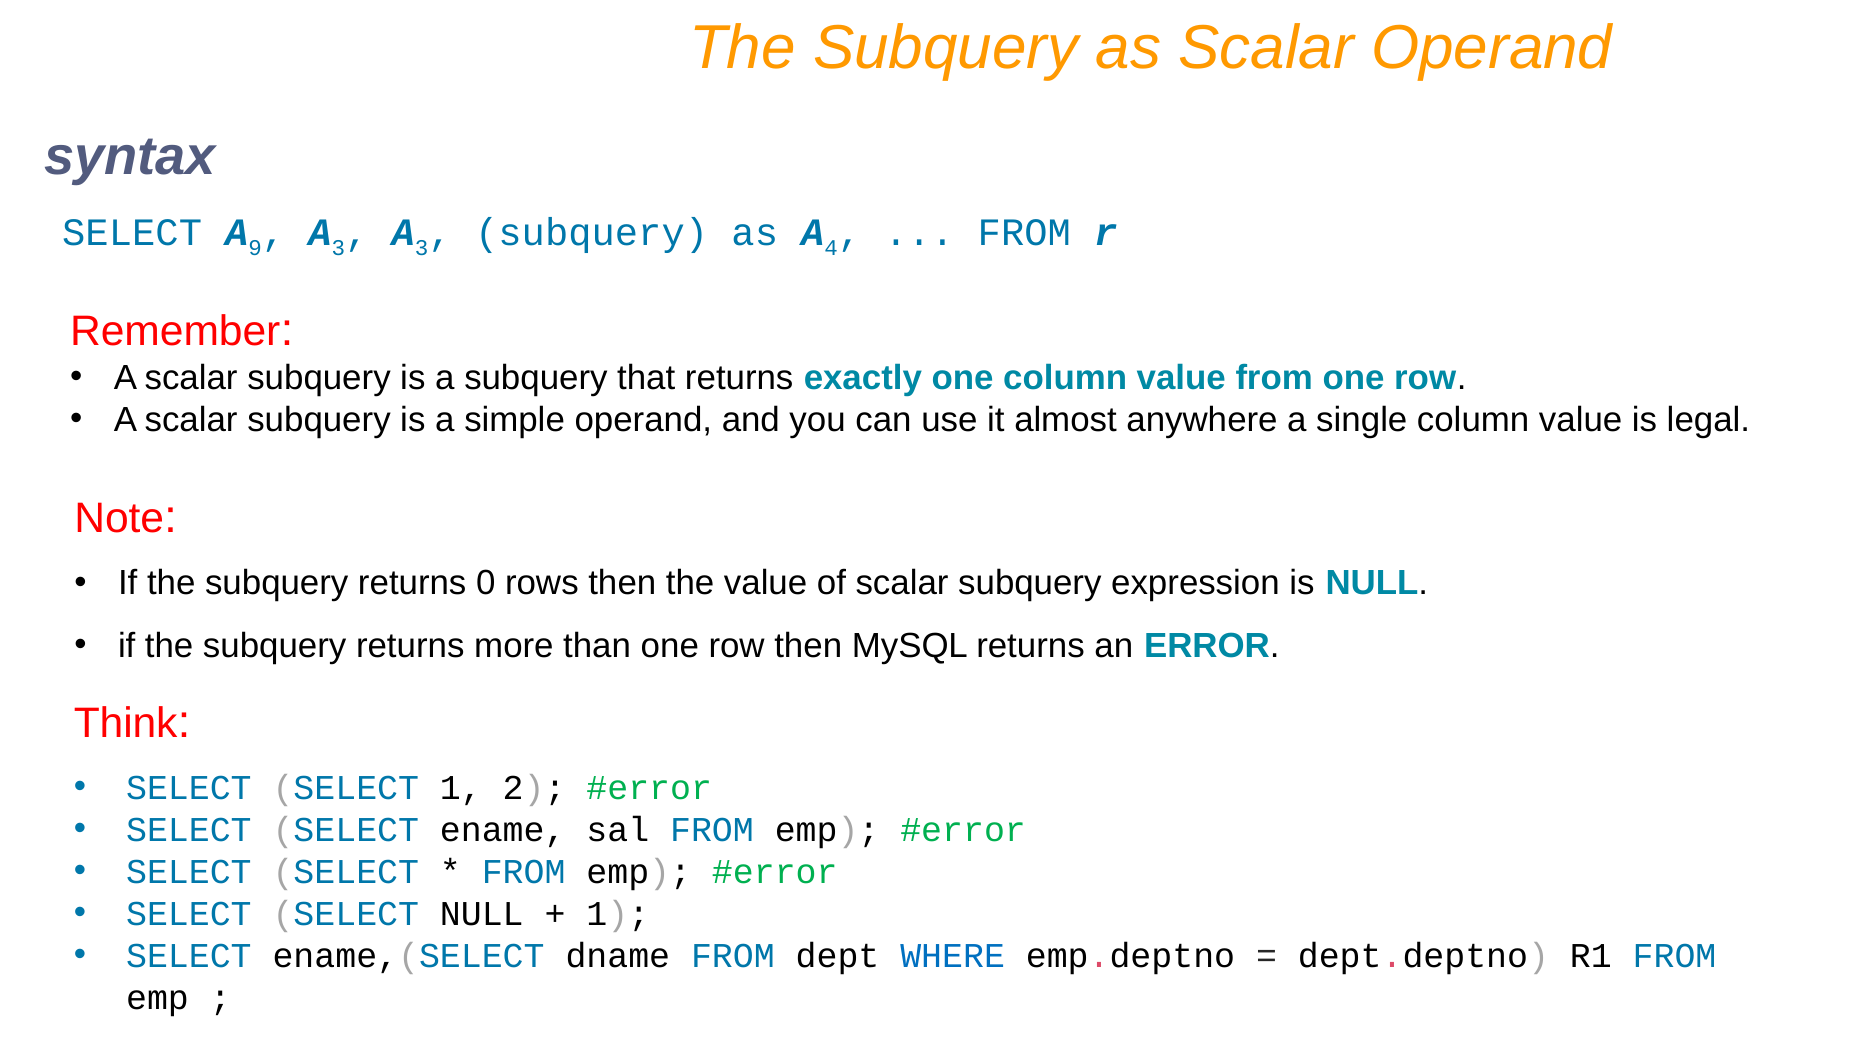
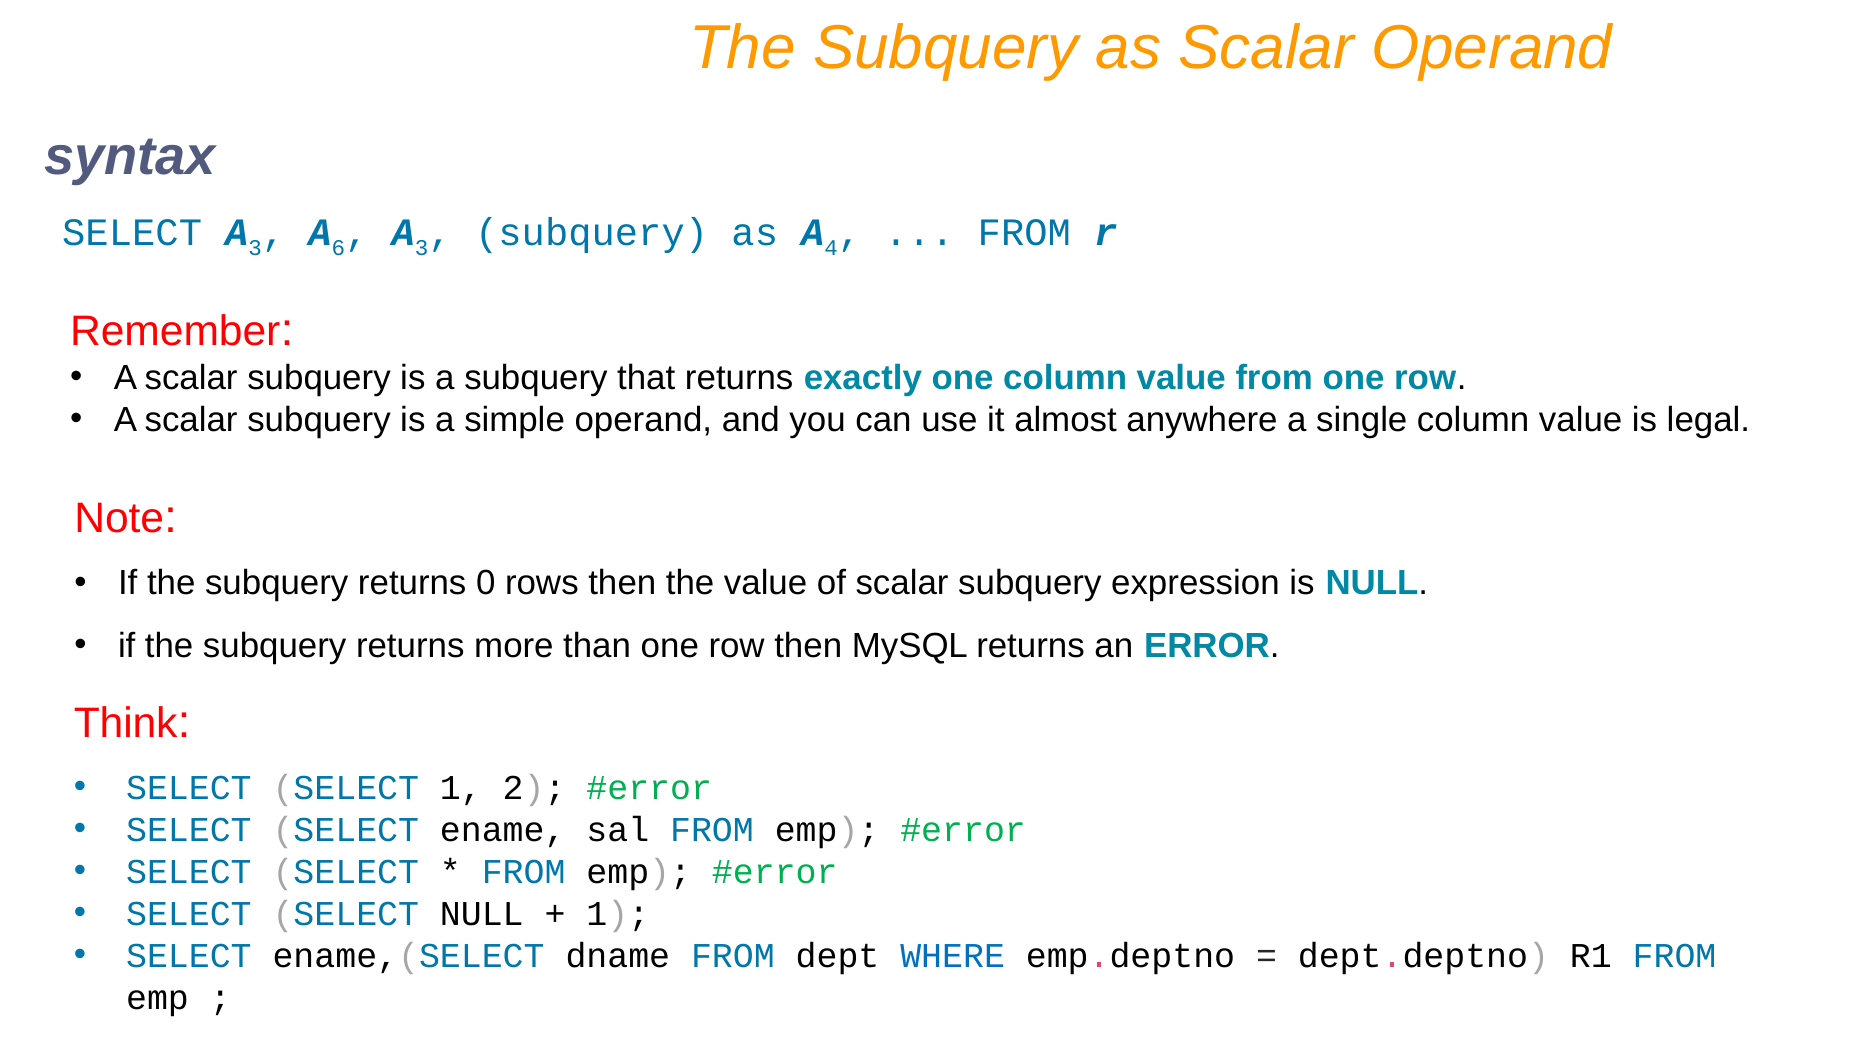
SELECT A 9: 9 -> 3 (255, 248)
3: 3 -> 6 (338, 248)
